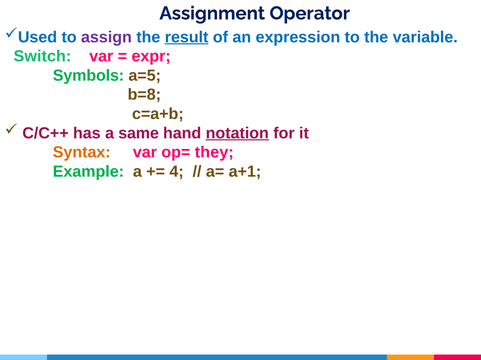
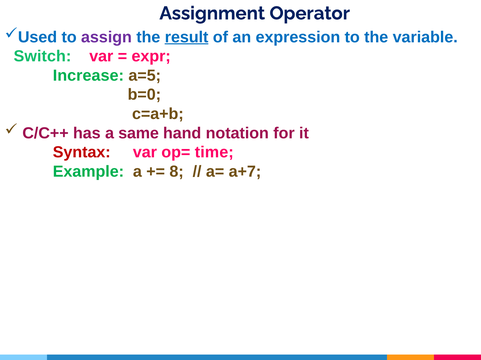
Symbols: Symbols -> Increase (88, 76)
b=8: b=8 -> b=0 (144, 95)
notation underline: present -> none (237, 133)
Syntax colour: orange -> red (82, 153)
they: they -> time (214, 153)
4: 4 -> 8 (177, 172)
a+1: a+1 -> a+7 (245, 172)
